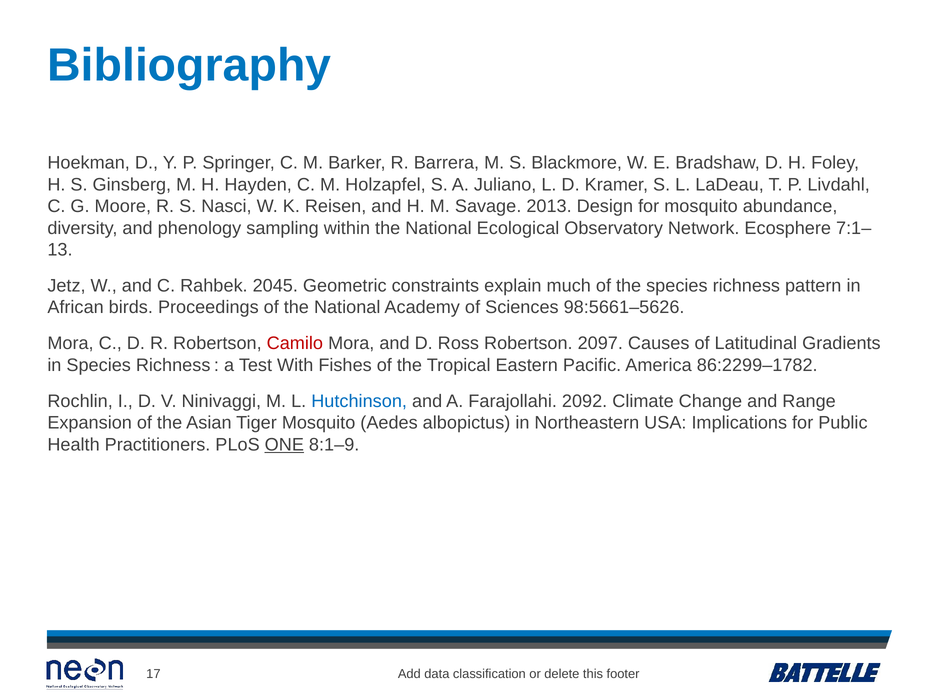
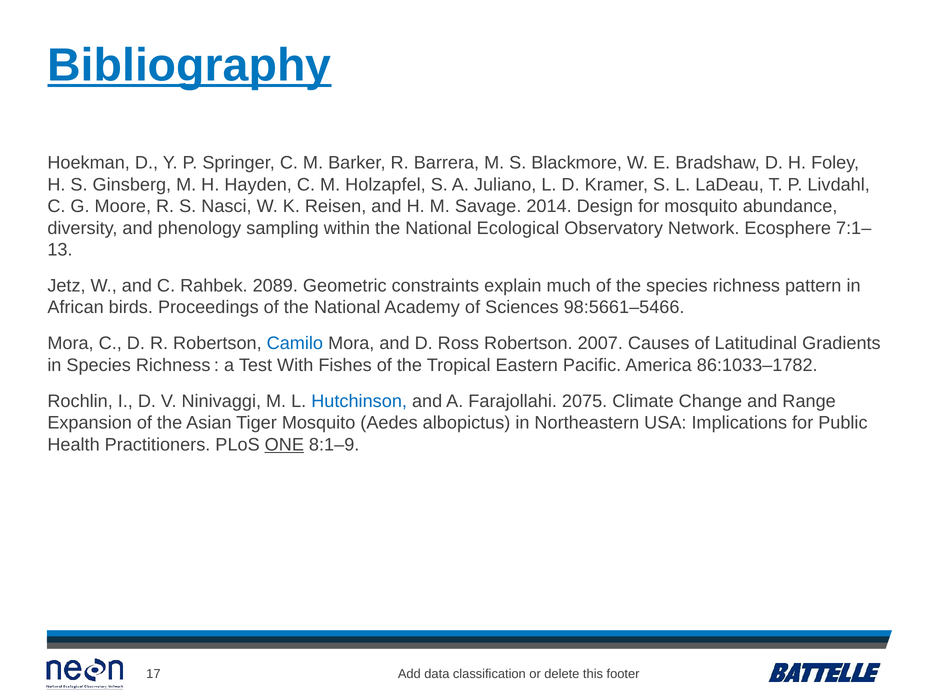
Bibliography underline: none -> present (189, 65)
2013: 2013 -> 2014 (549, 206)
2045: 2045 -> 2089 (275, 286)
98:5661–5626: 98:5661–5626 -> 98:5661–5466 (624, 307)
Camilo colour: red -> blue (295, 343)
2097: 2097 -> 2007 (600, 343)
86:2299–1782: 86:2299–1782 -> 86:1033–1782 (757, 365)
2092: 2092 -> 2075 (585, 401)
